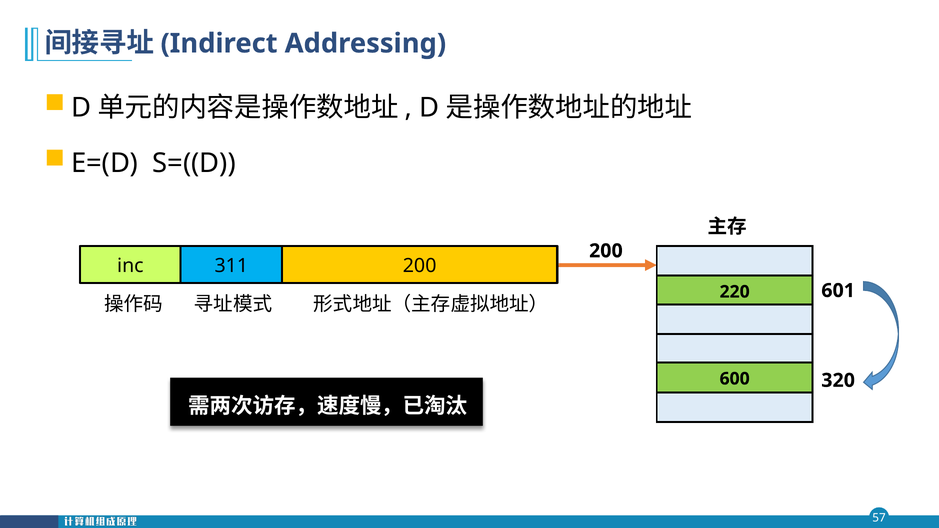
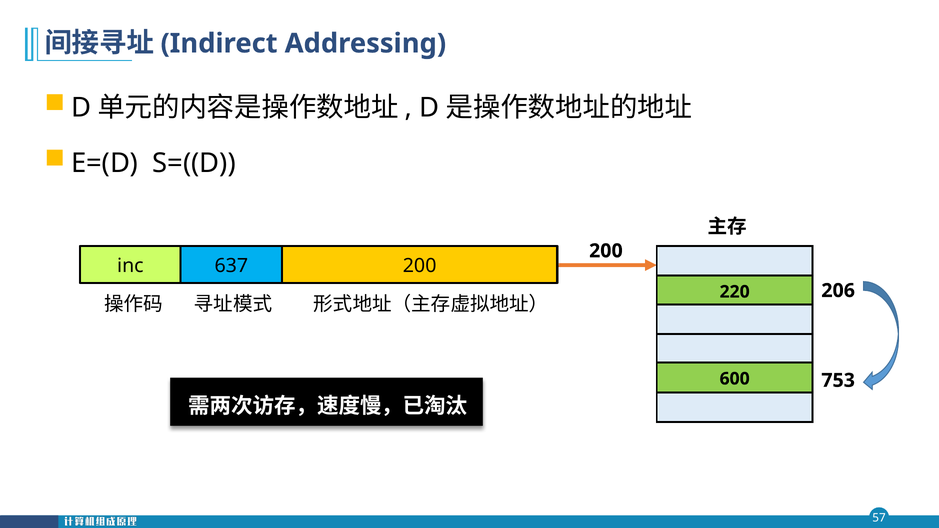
311: 311 -> 637 (231, 266)
601: 601 -> 206 (838, 291)
320: 320 -> 753 (838, 381)
